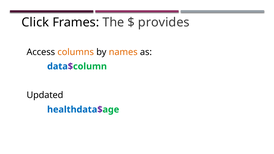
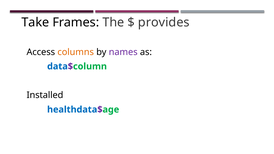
Click: Click -> Take (35, 22)
names colour: orange -> purple (123, 52)
Updated: Updated -> Installed (45, 95)
